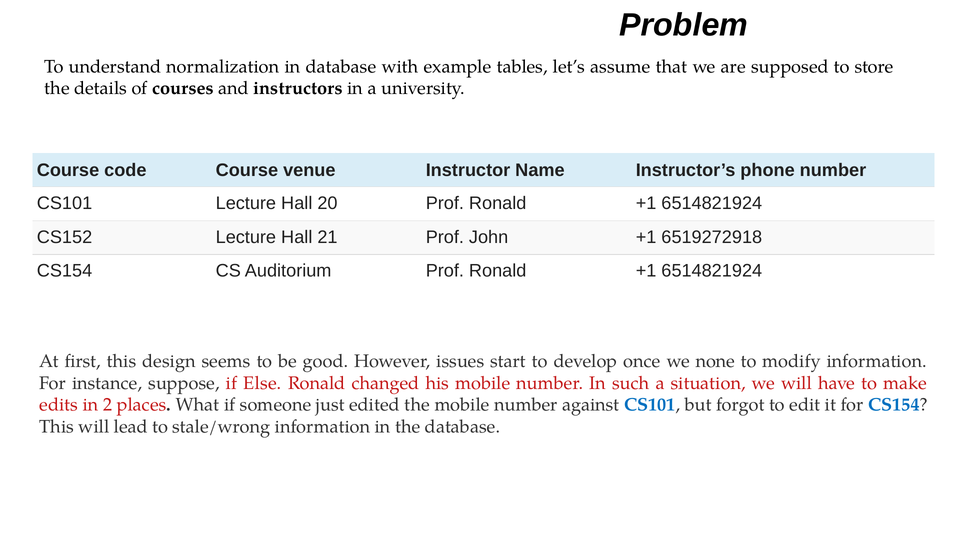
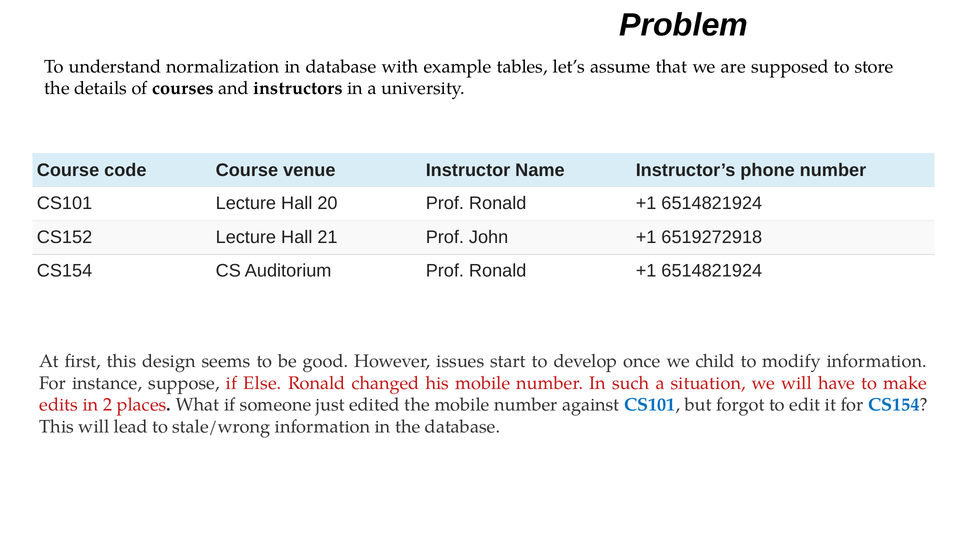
none: none -> child (715, 361)
